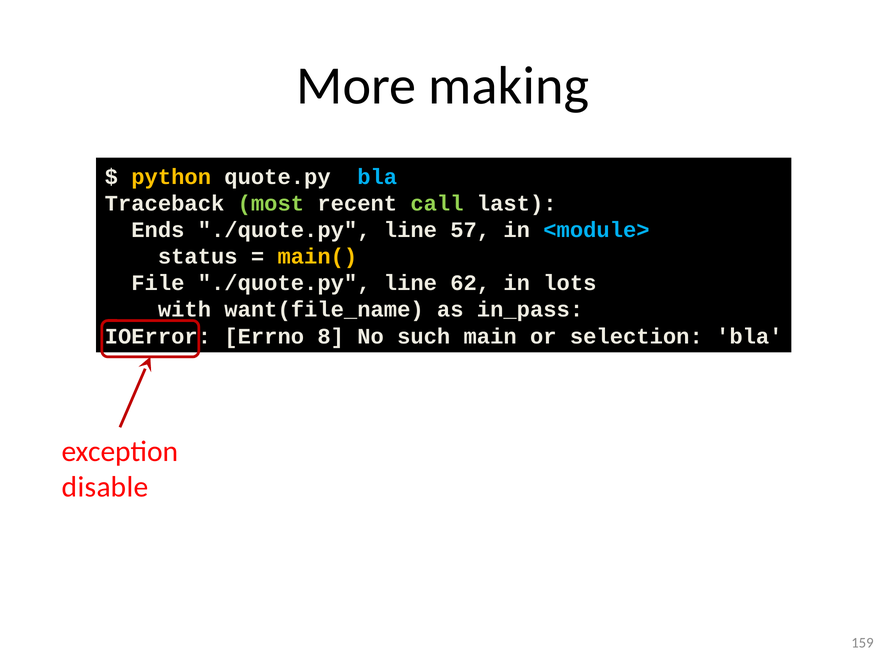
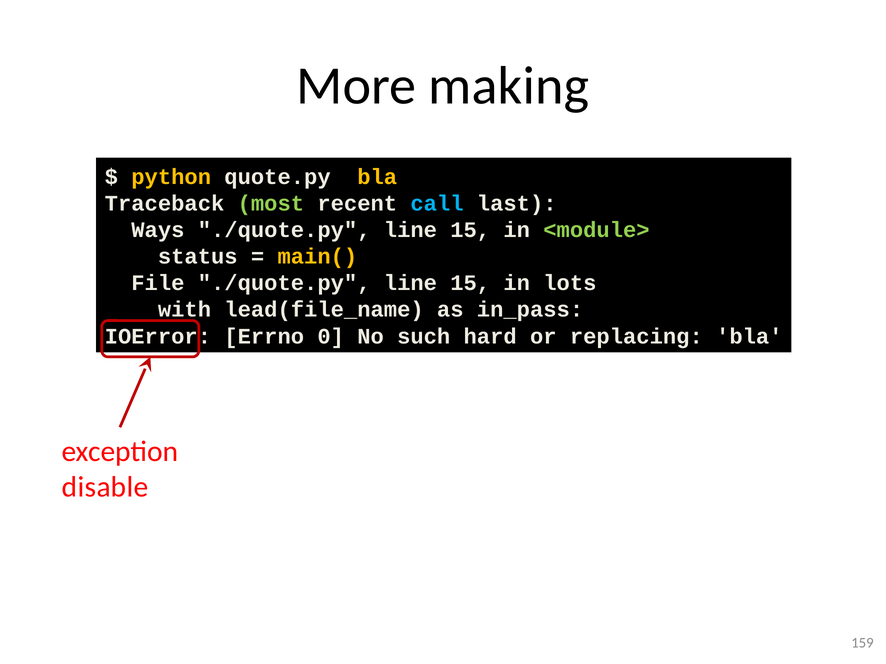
bla colour: light blue -> yellow (377, 177)
call colour: light green -> light blue (437, 204)
Ends: Ends -> Ways (158, 230)
57: 57 -> 15 (470, 230)
<module> colour: light blue -> light green (596, 230)
File ./quote.py line 62: 62 -> 15 (470, 283)
want(file_name: want(file_name -> lead(file_name (324, 310)
8: 8 -> 0 (331, 336)
main: main -> hard (490, 336)
selection: selection -> replacing (636, 336)
